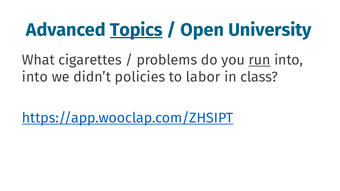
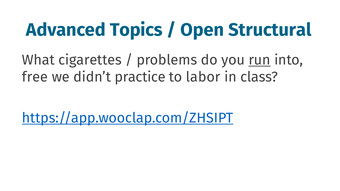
Topics underline: present -> none (136, 30)
University: University -> Structural (270, 30)
into: into -> free (35, 77)
policies: policies -> practice (140, 77)
